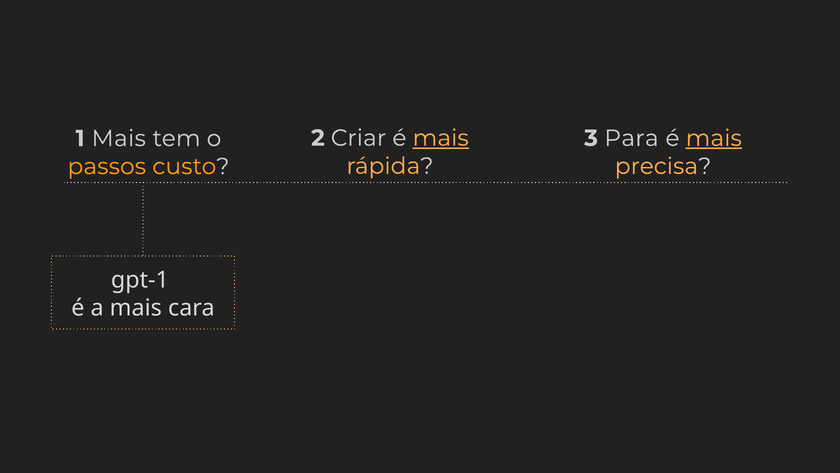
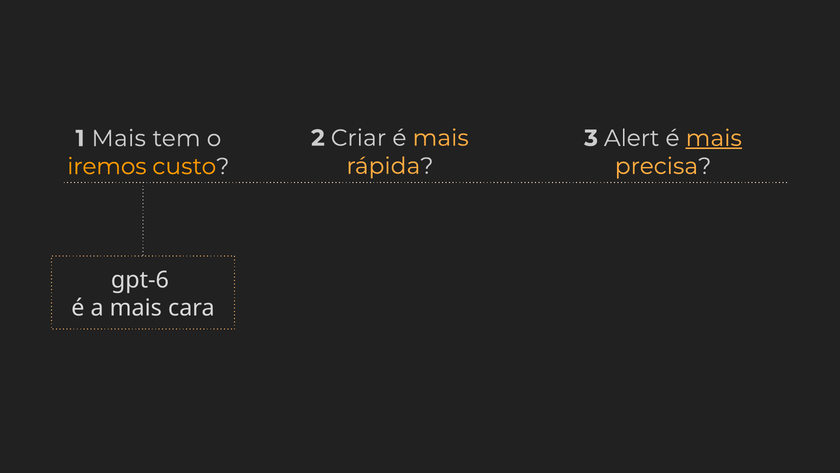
mais underline: present -> none (441, 138)
Para: Para -> Alert (632, 138)
passos: passos -> iremos (107, 166)
gpt-1: gpt-1 -> gpt-6 (140, 280)
